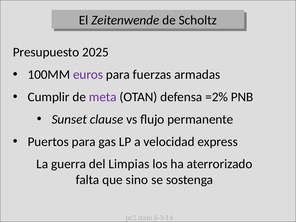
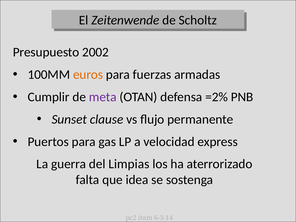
2025: 2025 -> 2002 (96, 52)
euros colour: purple -> orange (88, 75)
sino: sino -> idea (137, 180)
